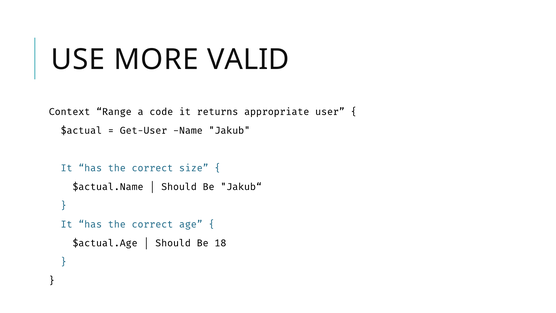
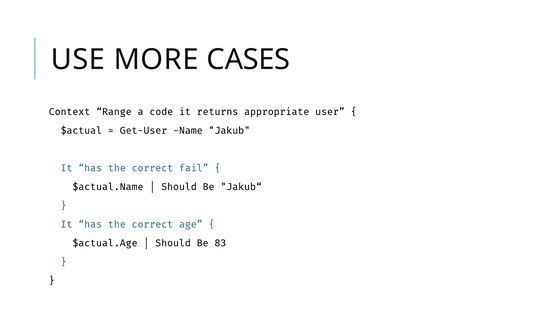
VALID: VALID -> CASES (248, 60)
size: size -> fail (194, 168)
18: 18 -> 83 (220, 243)
